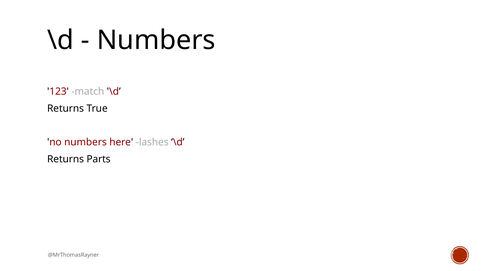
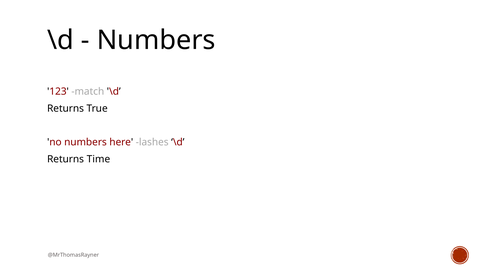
Parts: Parts -> Time (98, 159)
